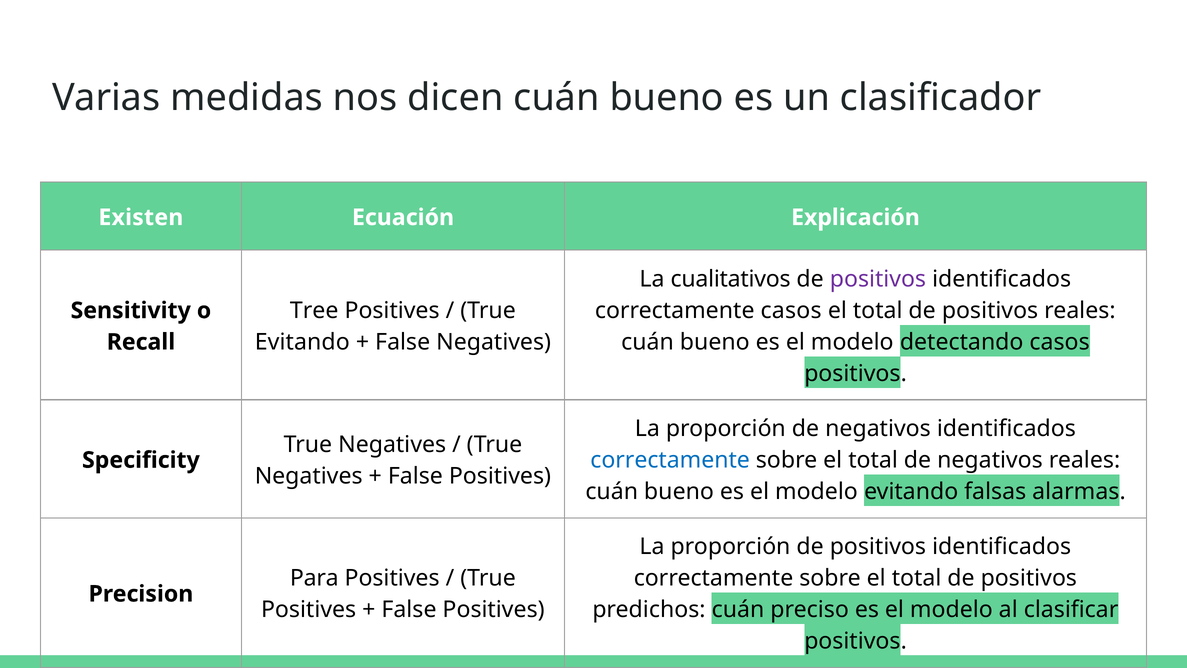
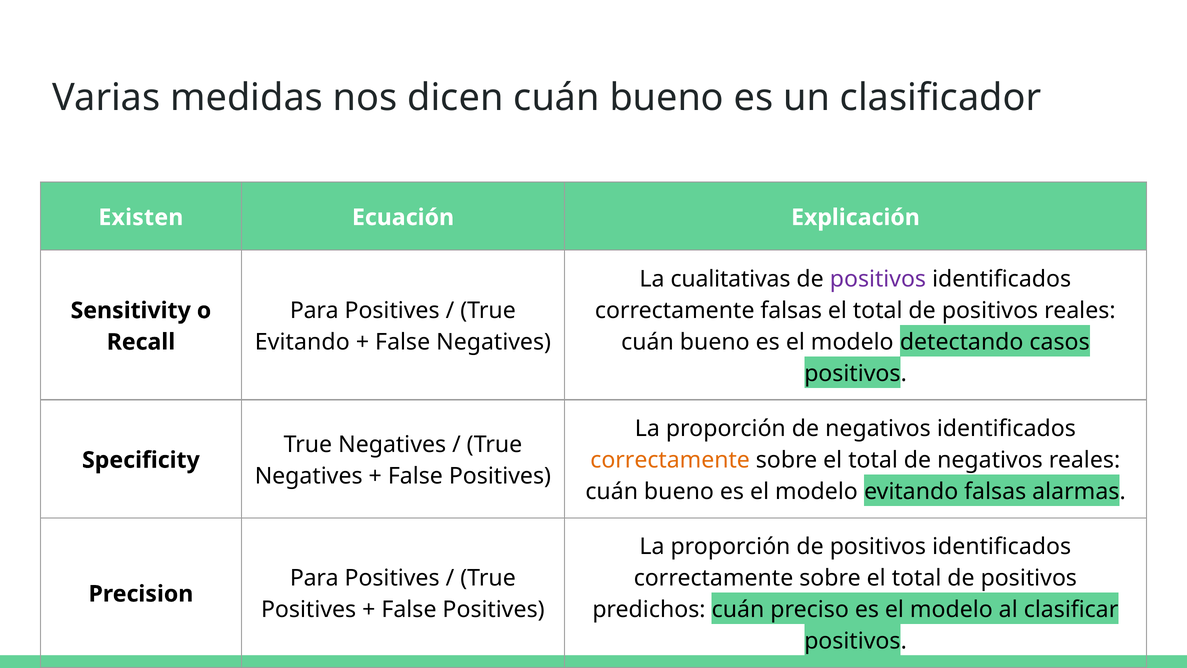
cualitativos: cualitativos -> cualitativas (731, 279)
Tree: Tree -> Para (314, 310)
correctamente casos: casos -> falsas (791, 310)
correctamente colour: blue -> orange (670, 460)
